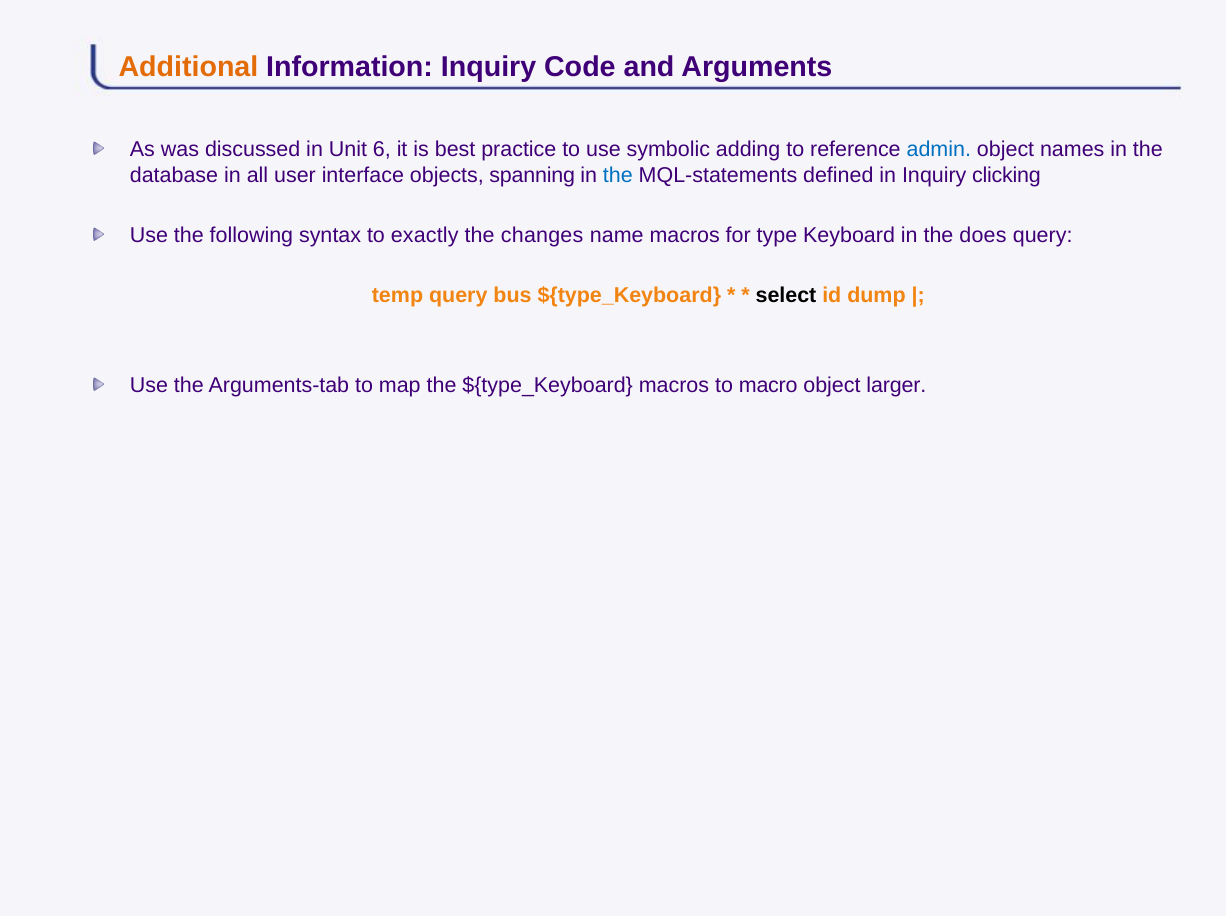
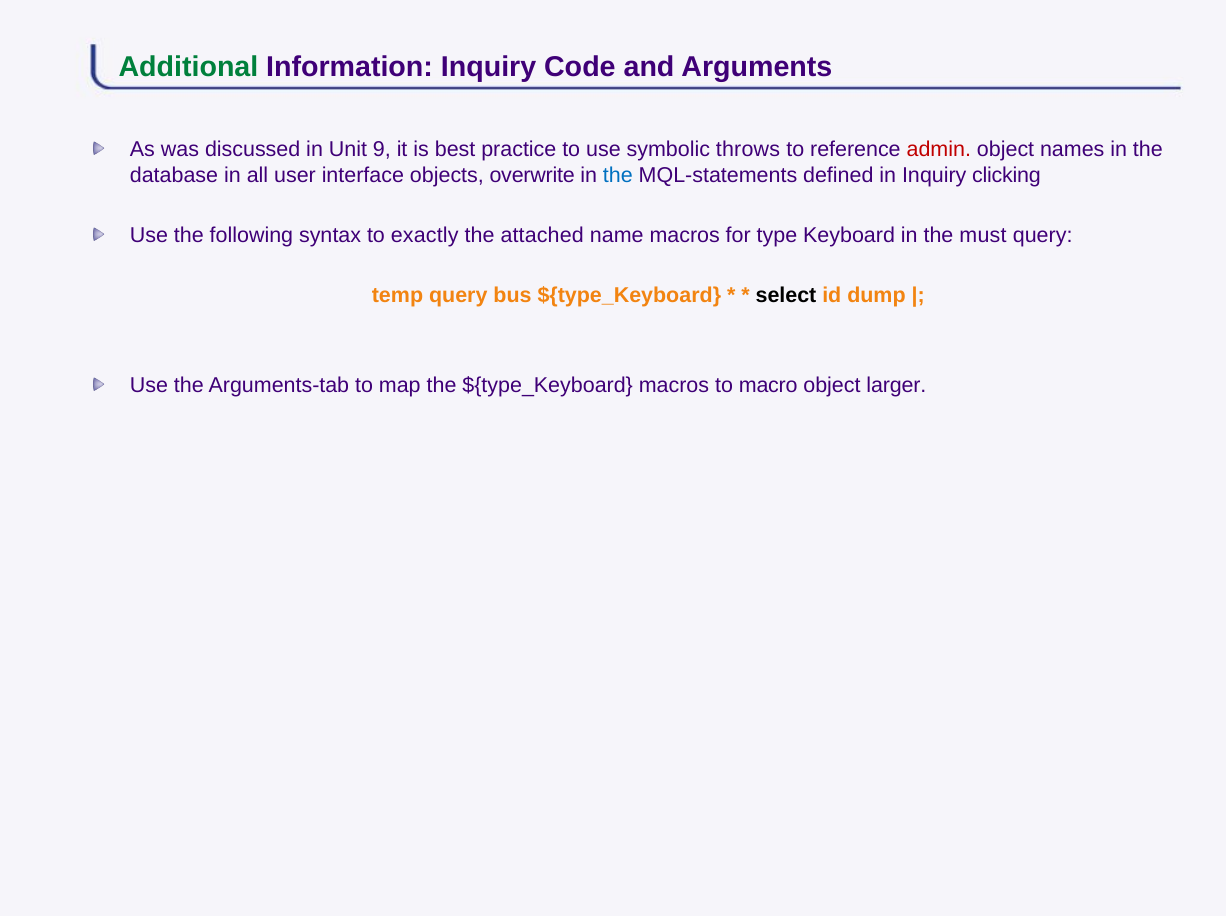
Additional colour: orange -> green (188, 67)
6: 6 -> 9 (382, 150)
adding: adding -> throws (748, 150)
admin colour: blue -> red (939, 150)
spanning: spanning -> overwrite (532, 175)
changes: changes -> attached (542, 235)
does: does -> must (983, 235)
